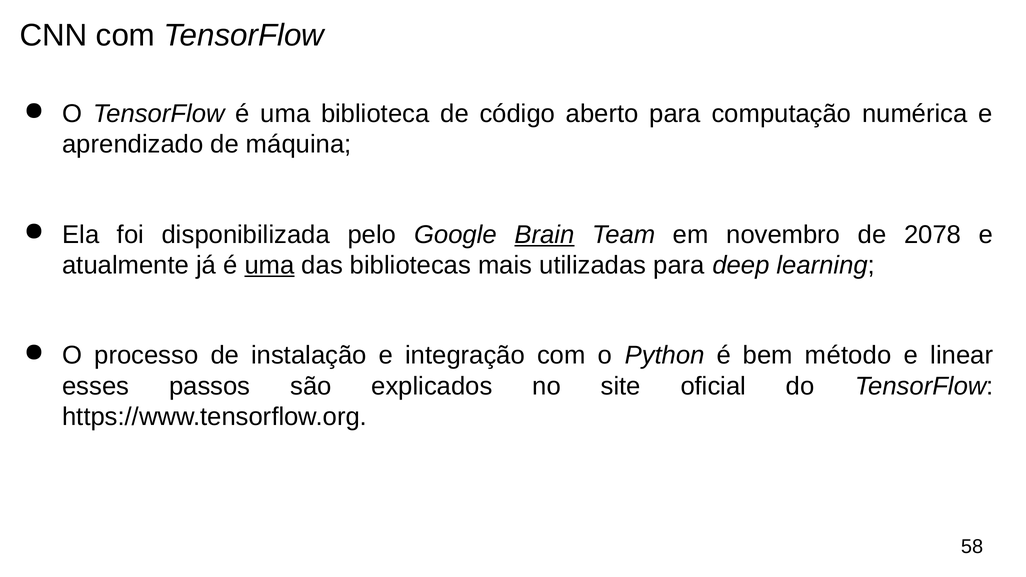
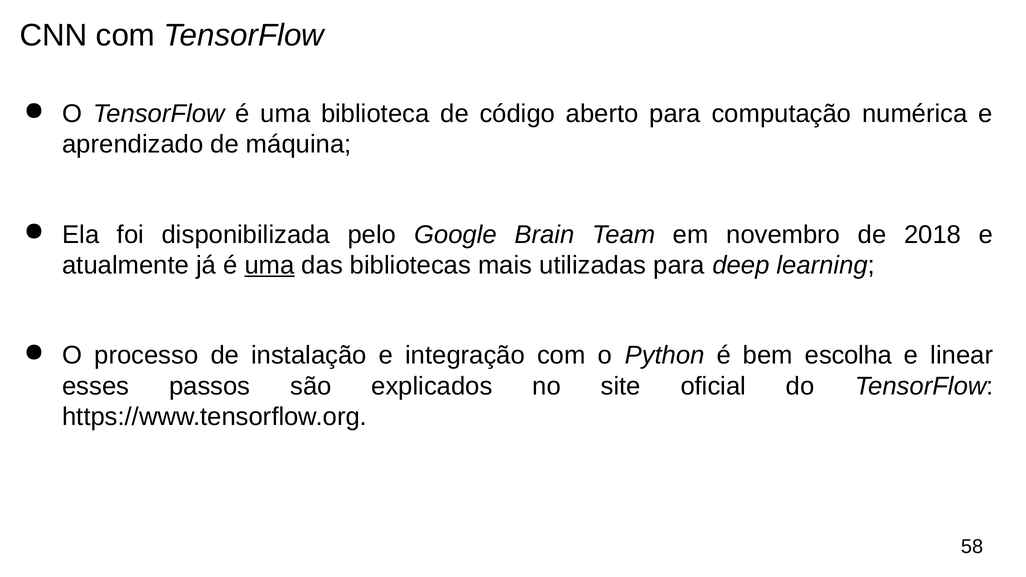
Brain underline: present -> none (544, 235)
2078: 2078 -> 2018 (933, 235)
método: método -> escolha (848, 355)
